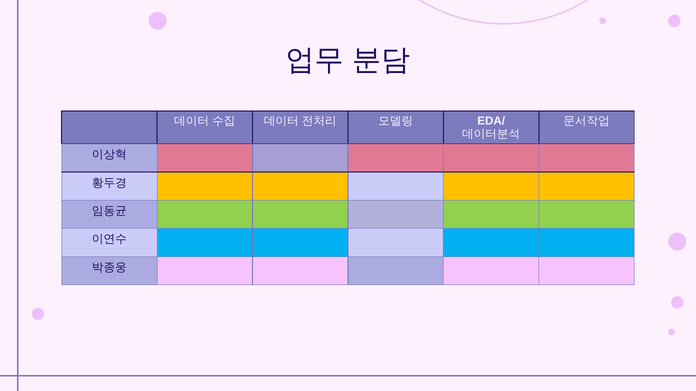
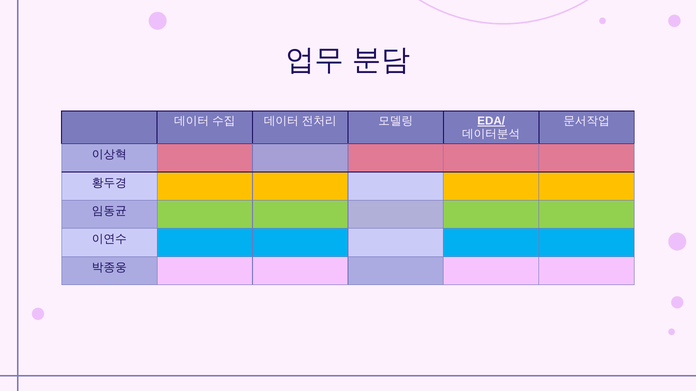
EDA/ underline: none -> present (491, 121)
